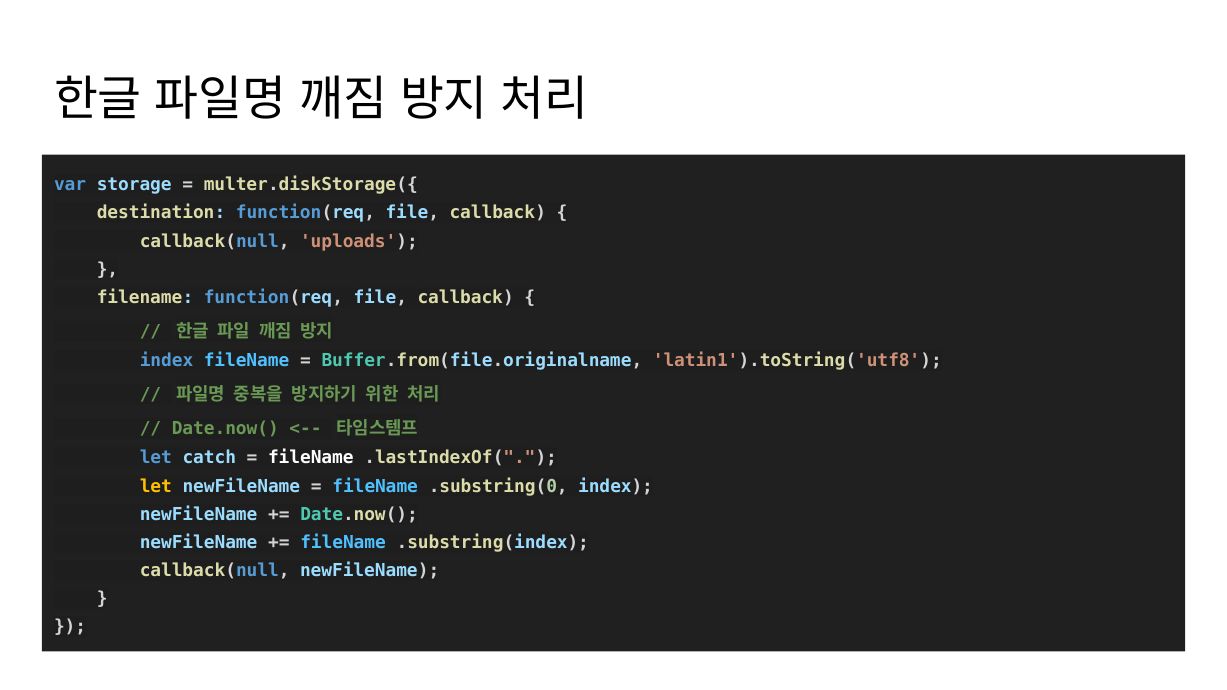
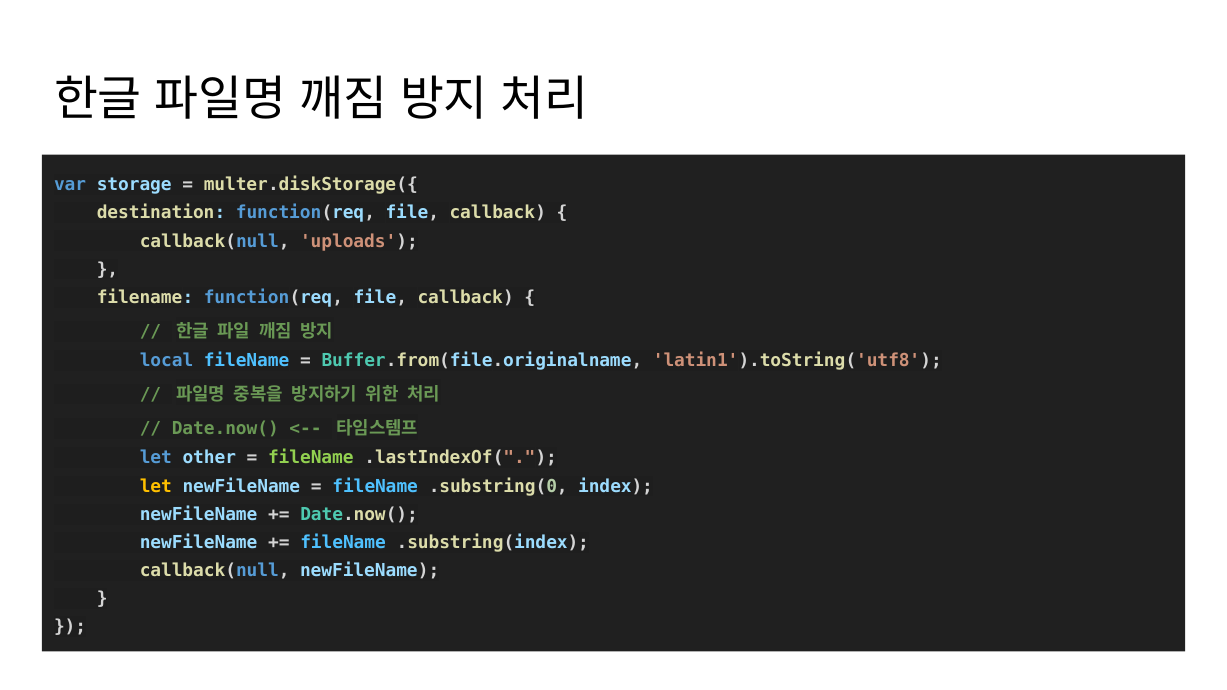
index: index -> local (167, 360)
catch: catch -> other (209, 458)
fileName colour: white -> light green (311, 458)
